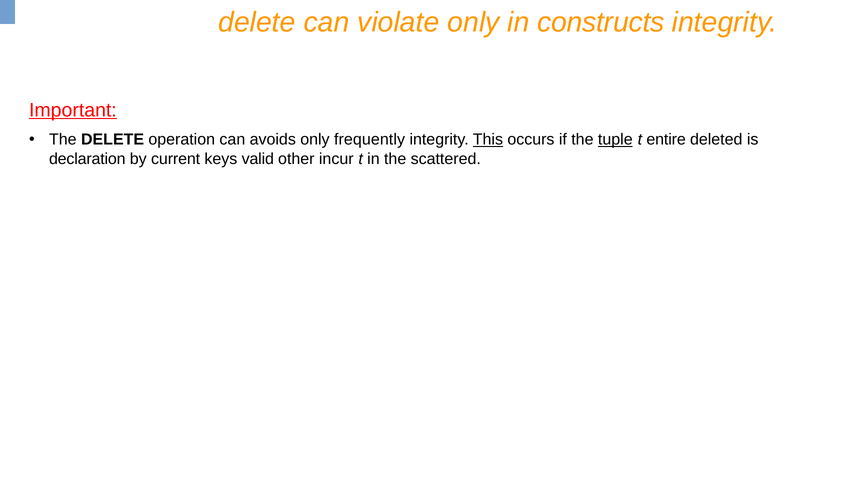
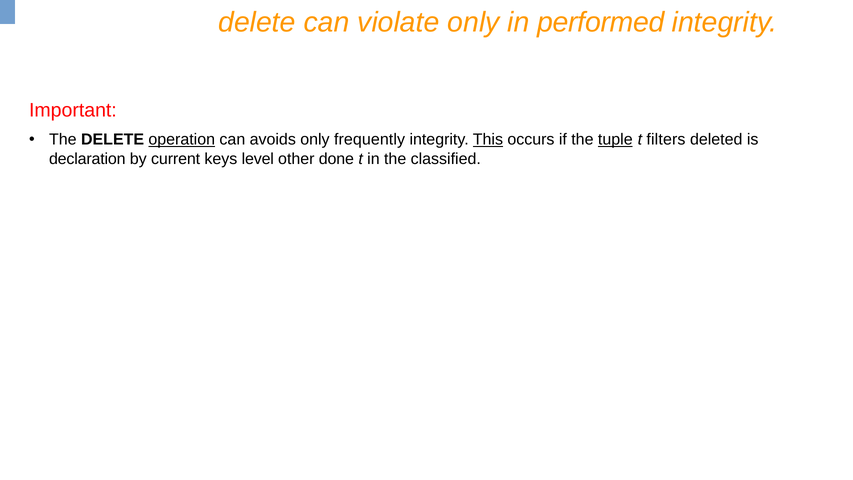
constructs: constructs -> performed (601, 22)
Important underline: present -> none (73, 110)
operation underline: none -> present (182, 140)
entire: entire -> filters (666, 140)
valid: valid -> level (258, 159)
incur: incur -> done (336, 159)
scattered: scattered -> classified (446, 159)
